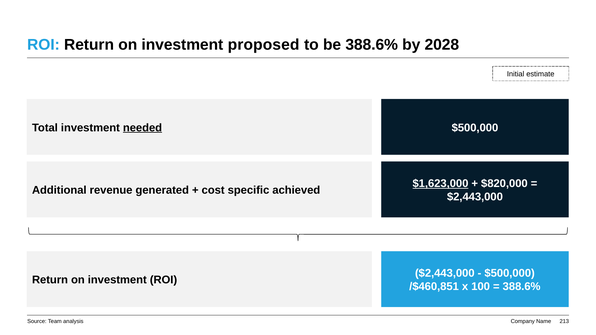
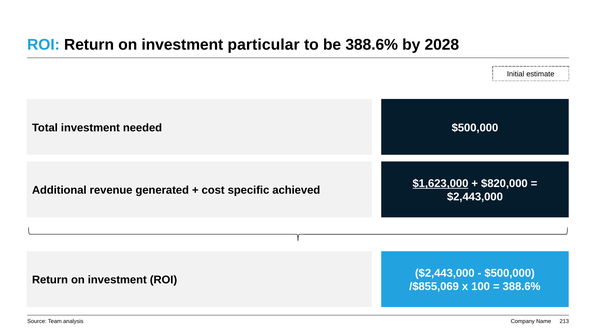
proposed: proposed -> particular (264, 45)
needed underline: present -> none (143, 128)
/$460,851: /$460,851 -> /$855,069 (434, 287)
